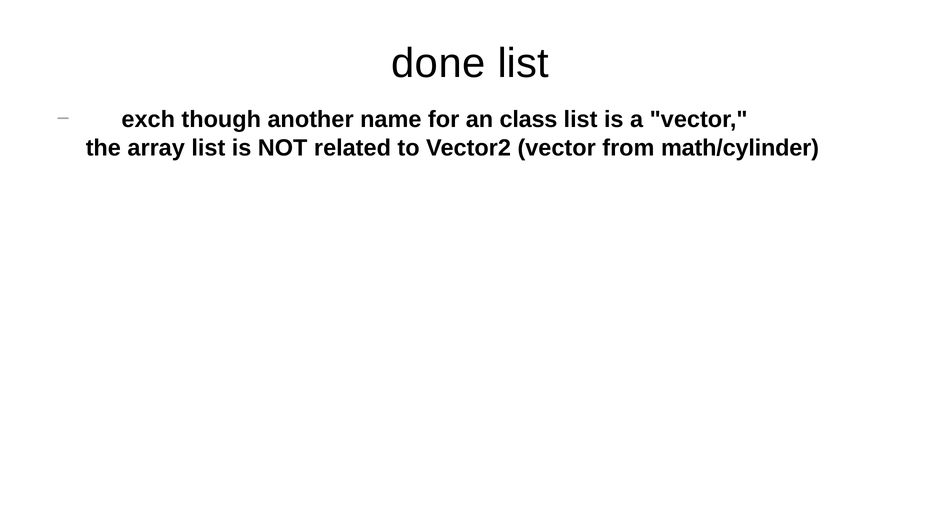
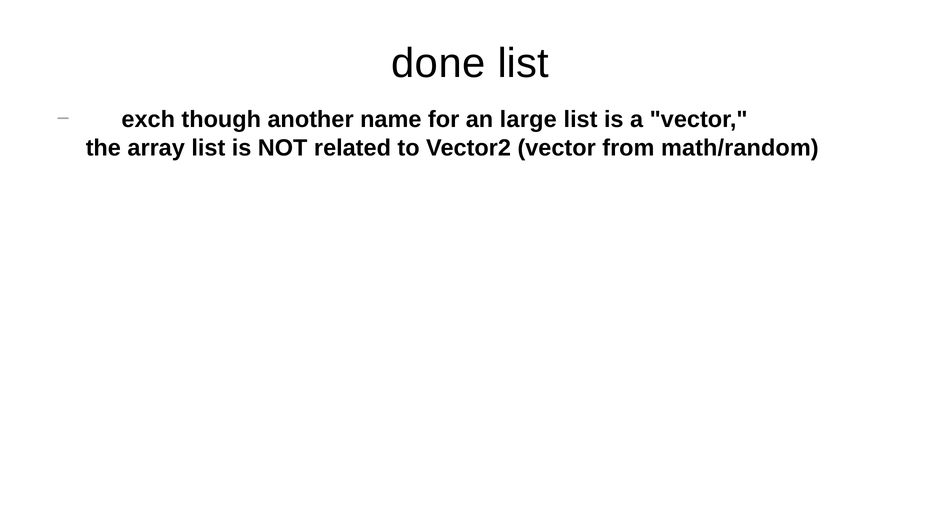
class: class -> large (528, 119)
math/cylinder: math/cylinder -> math/random (740, 148)
